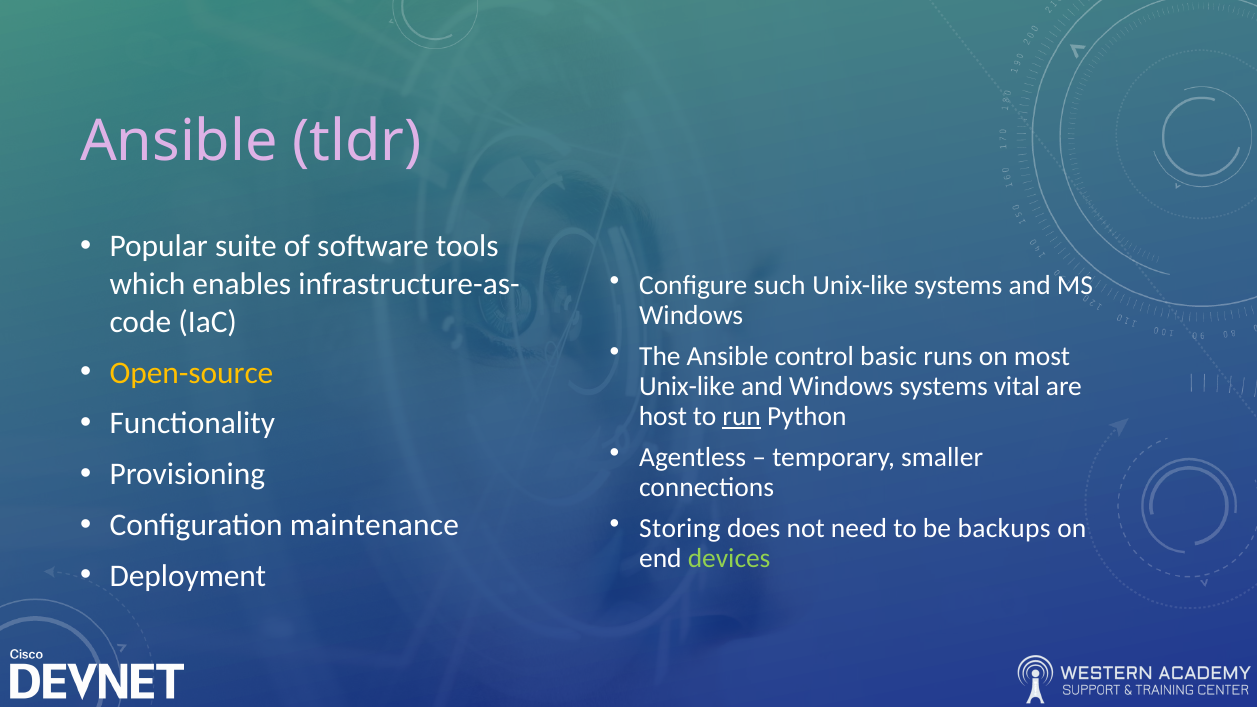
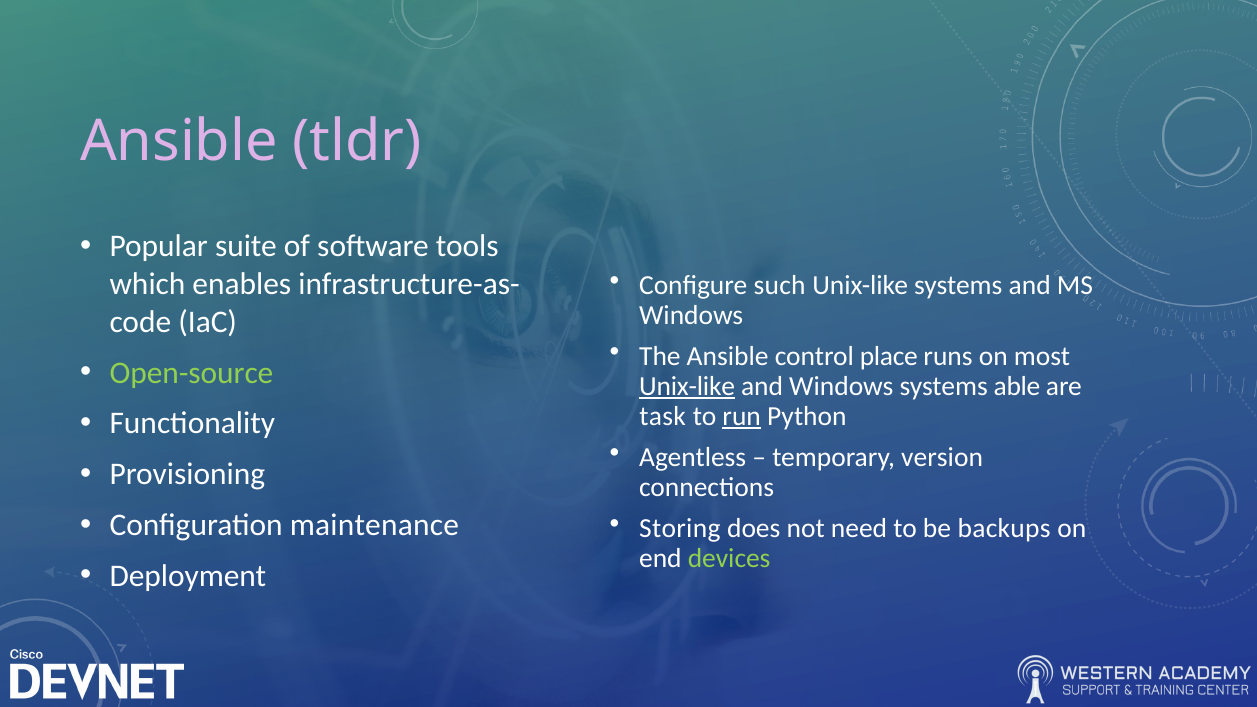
basic: basic -> place (889, 357)
Open-source colour: yellow -> light green (191, 373)
Unix-like underline: none -> present (687, 386)
vital: vital -> able (1017, 386)
host: host -> task (663, 416)
smaller: smaller -> version (942, 458)
